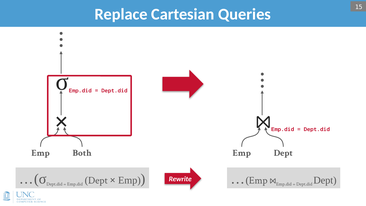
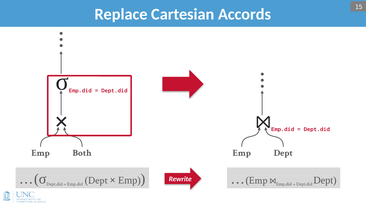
Queries: Queries -> Accords (245, 14)
